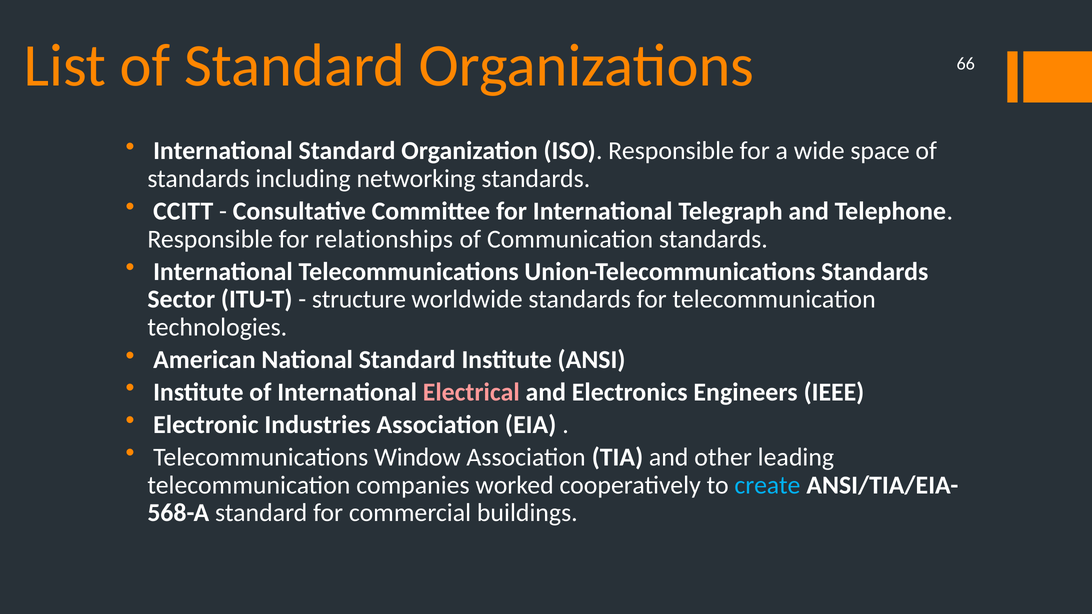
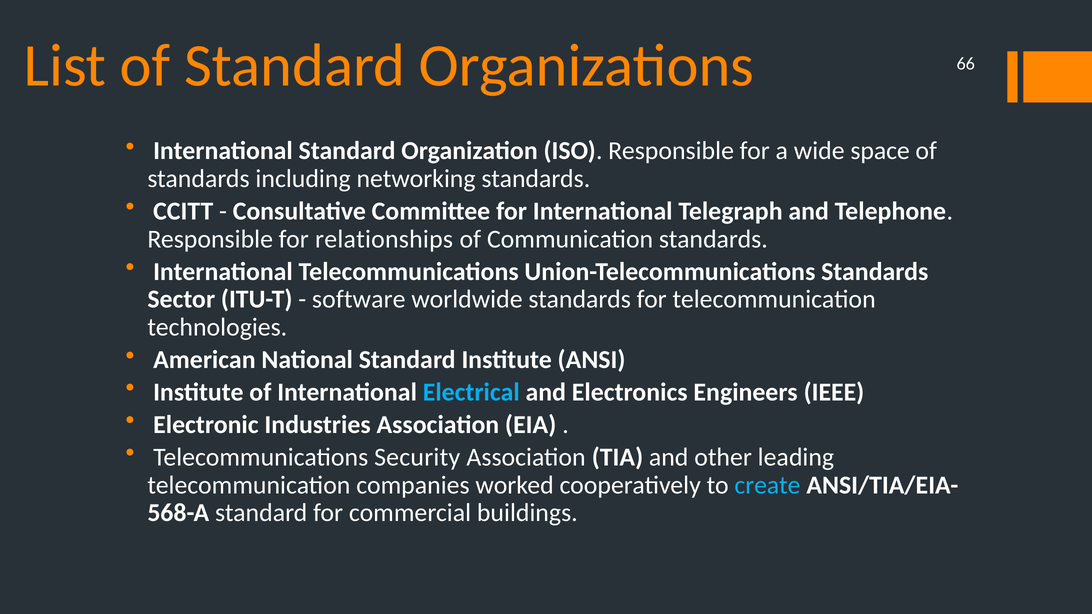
structure: structure -> software (359, 300)
Electrical colour: pink -> light blue (471, 392)
Window: Window -> Security (417, 457)
